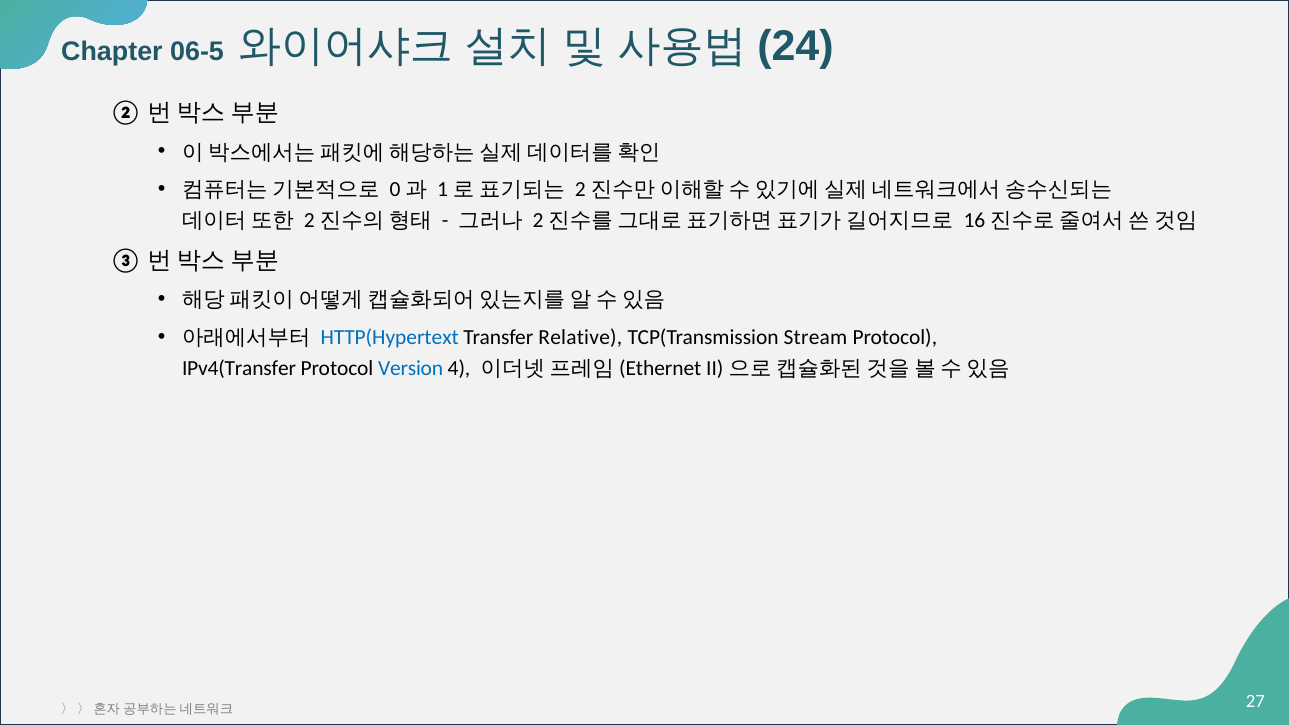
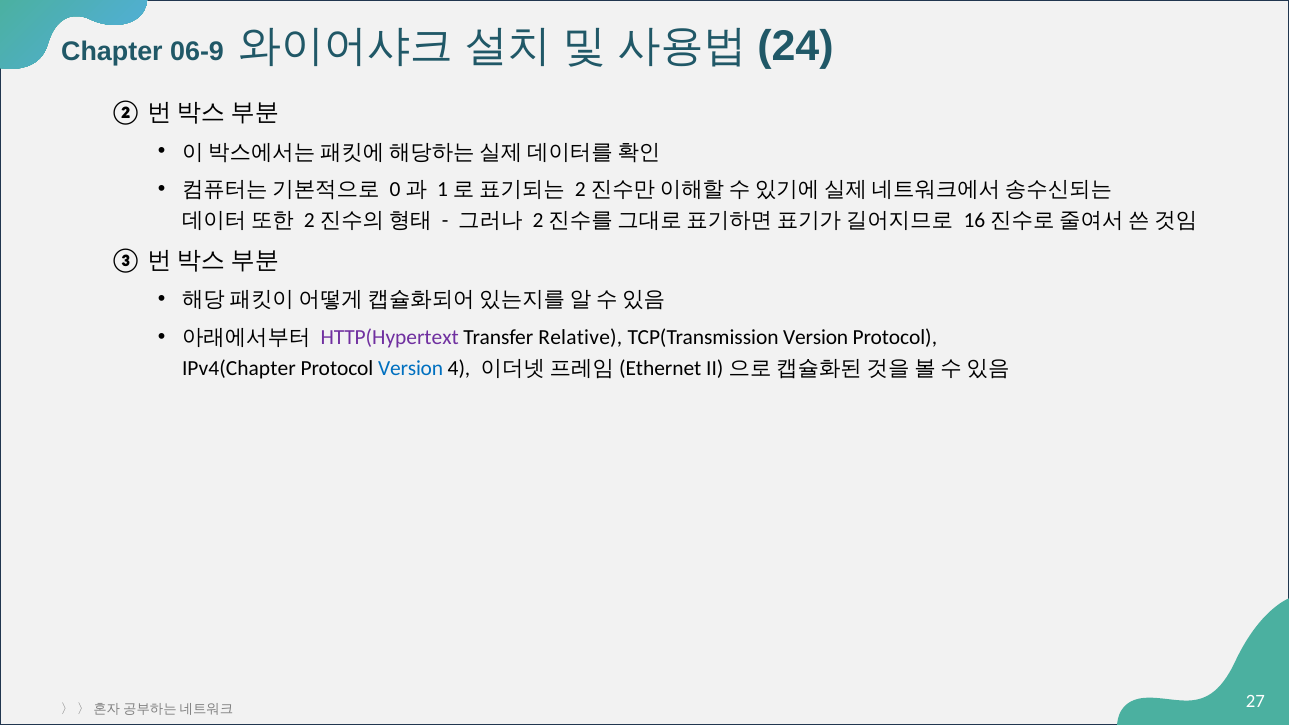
06-5: 06-5 -> 06-9 (197, 52)
HTTP(Hypertext colour: blue -> purple (390, 337)
TCP(Transmission Stream: Stream -> Version (816, 337)
IPv4(Transfer: IPv4(Transfer -> IPv4(Chapter (239, 368)
